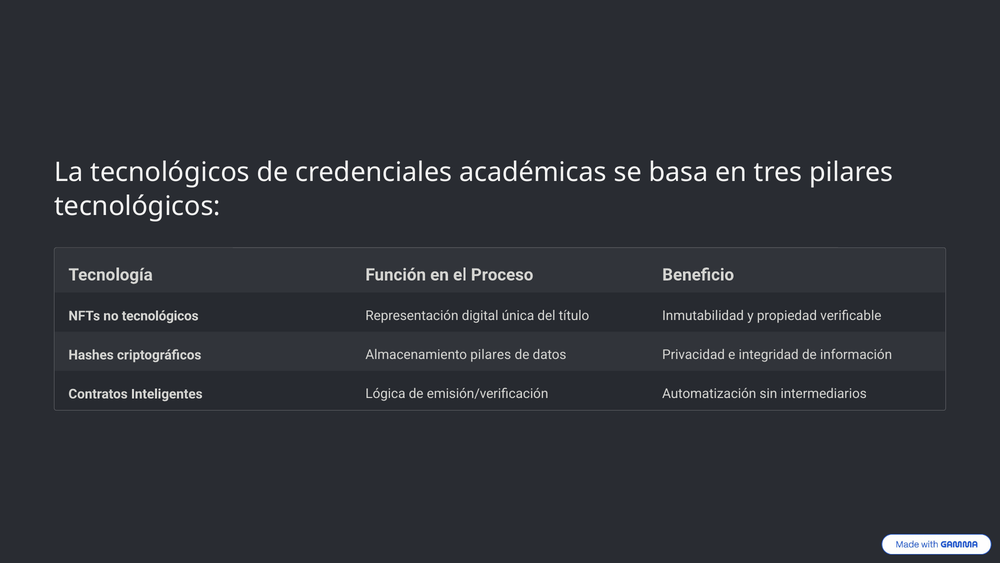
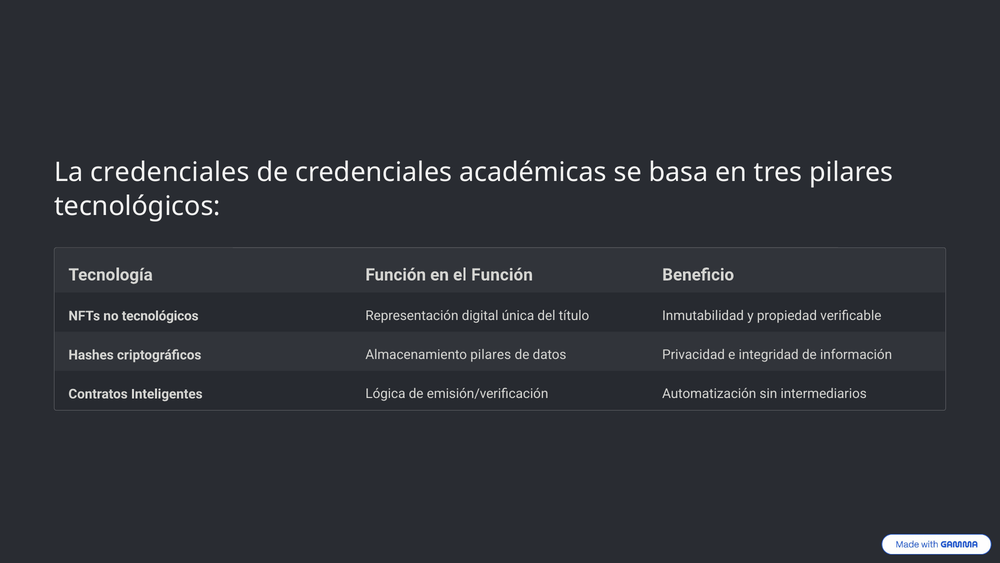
La tecnológicos: tecnológicos -> credenciales (170, 172)
el Proceso: Proceso -> Función (502, 275)
